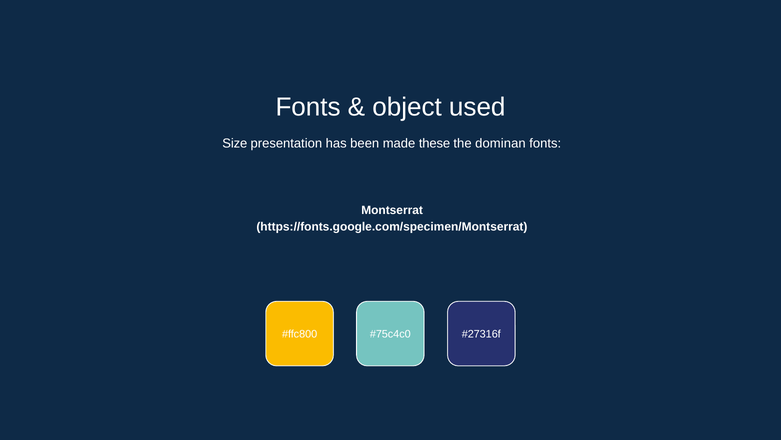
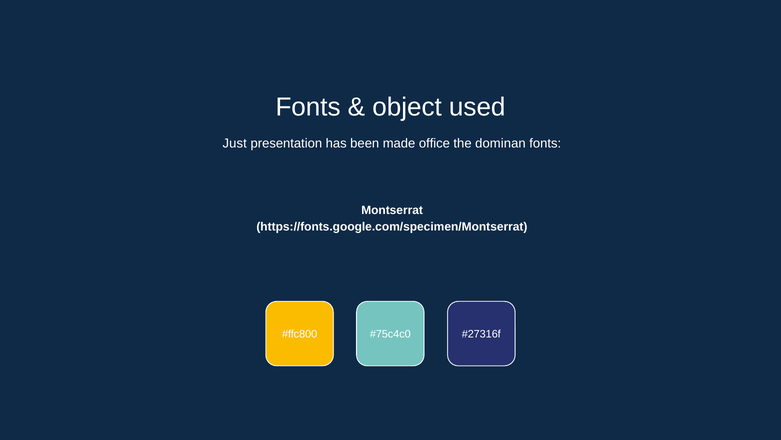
Size: Size -> Just (235, 143)
these: these -> office (434, 143)
